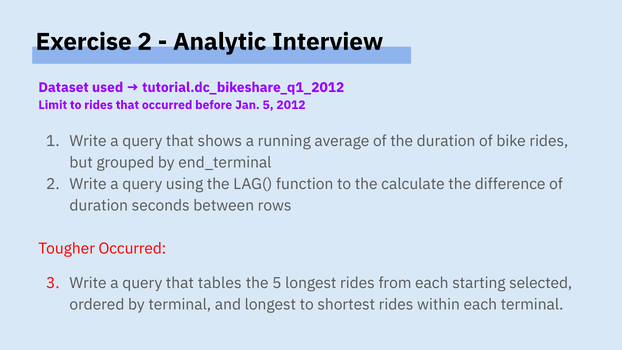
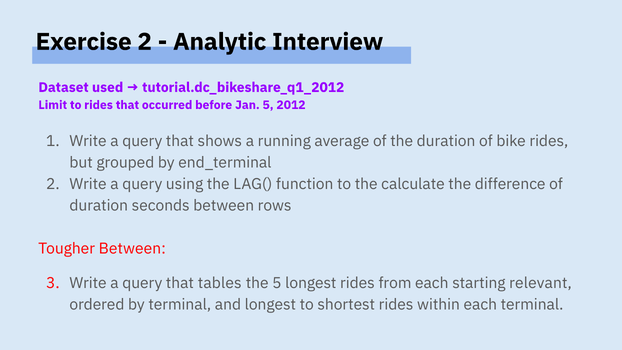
Tougher Occurred: Occurred -> Between (132, 248)
selected: selected -> relevant (541, 283)
